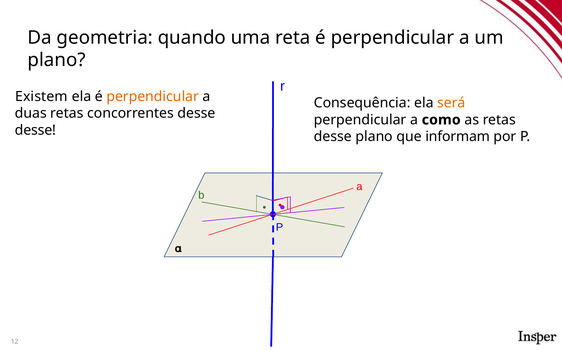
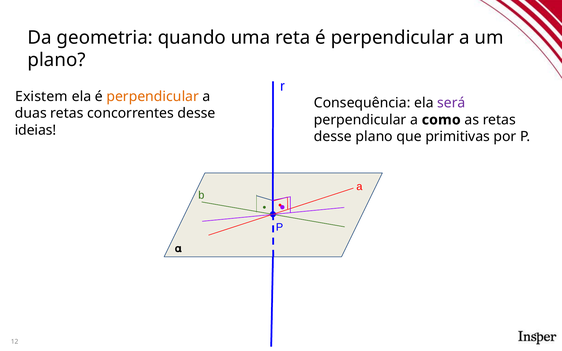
será colour: orange -> purple (451, 103)
desse: desse -> ideias (35, 130)
informam: informam -> primitivas (458, 137)
